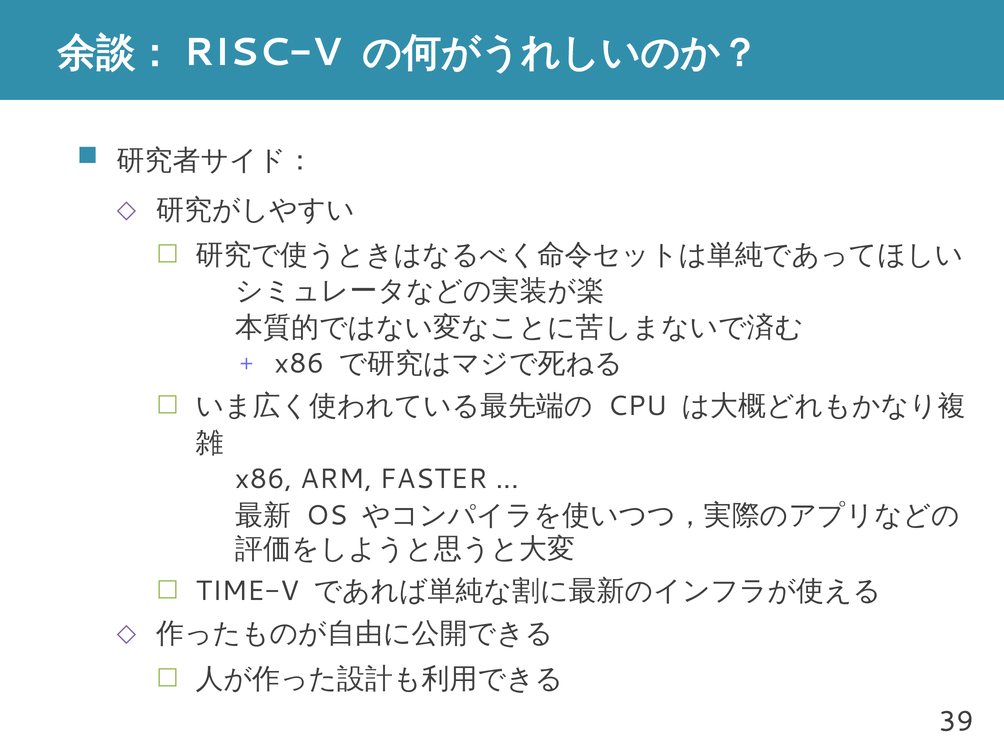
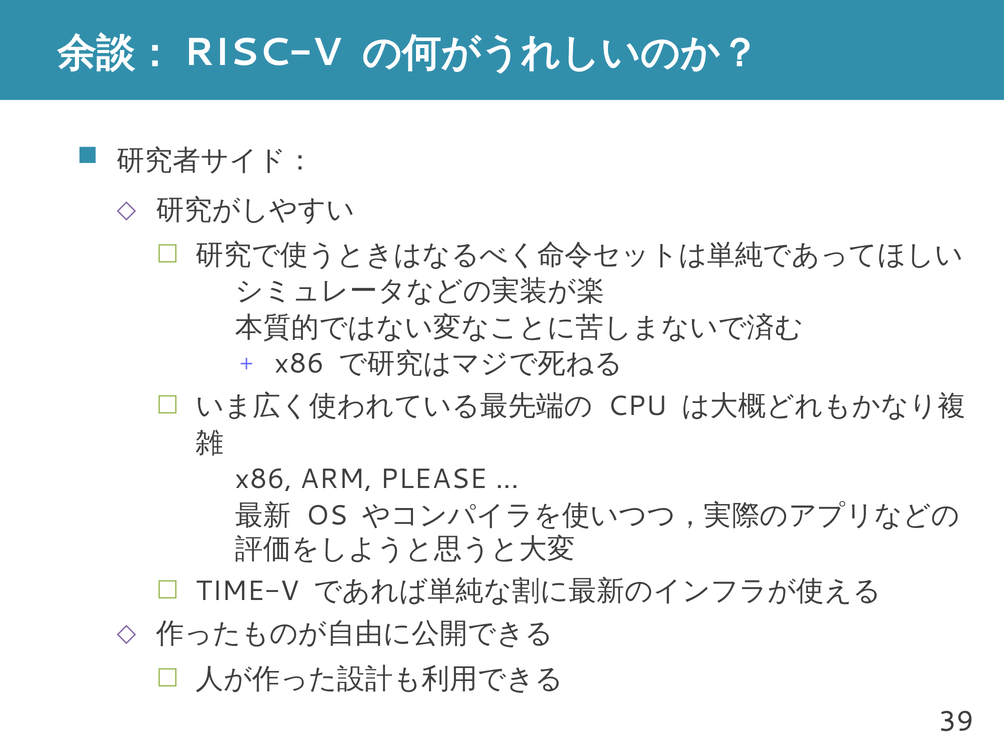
FASTER: FASTER -> PLEASE (434, 479)
